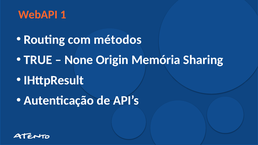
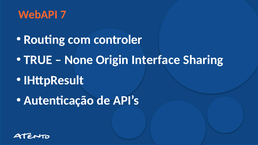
1: 1 -> 7 (63, 15)
métodos: métodos -> controler (118, 40)
Memória: Memória -> Interface (156, 60)
